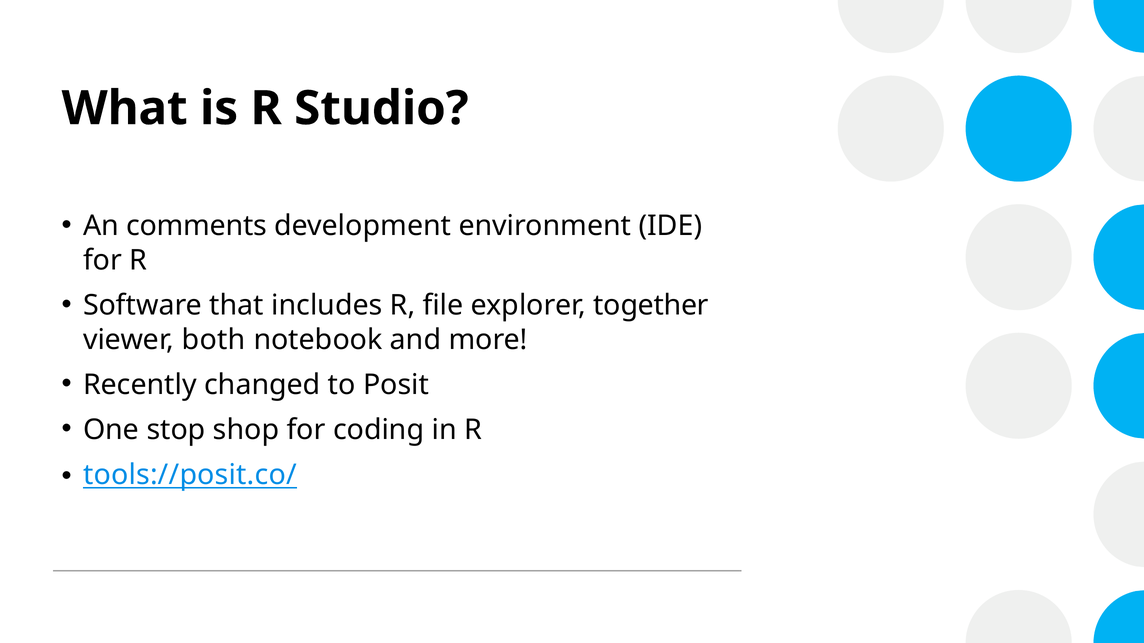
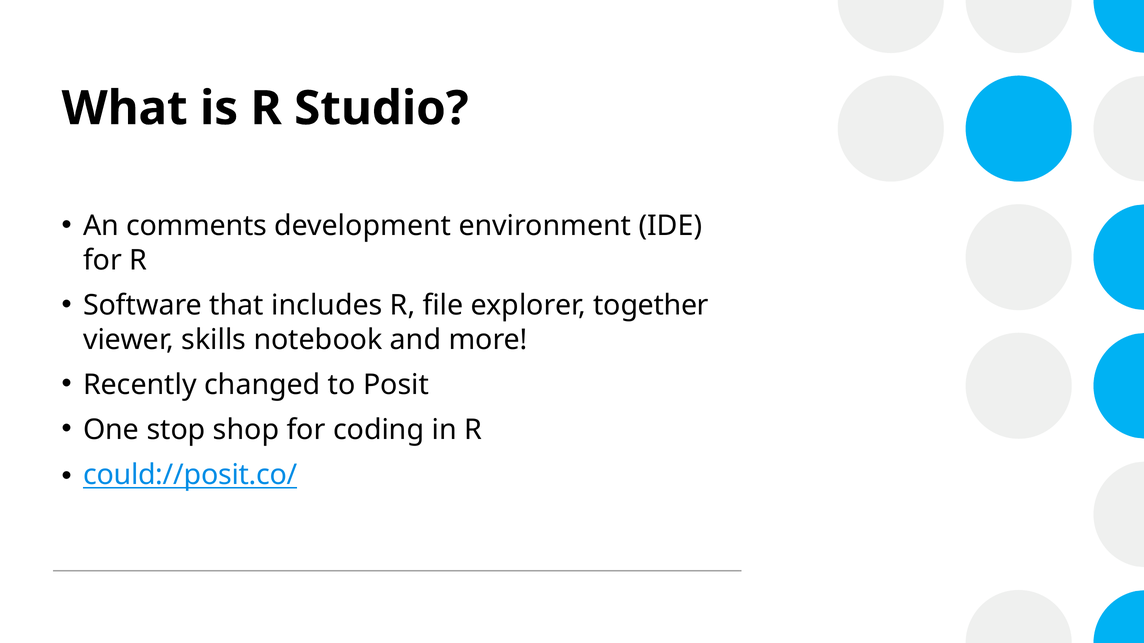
both: both -> skills (214, 340)
tools://posit.co/: tools://posit.co/ -> could://posit.co/ (190, 475)
